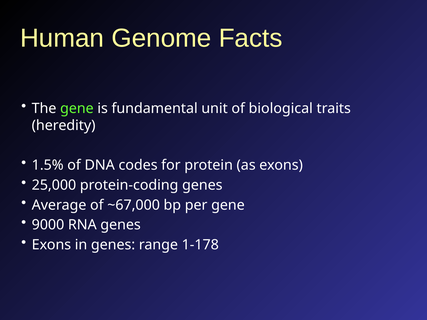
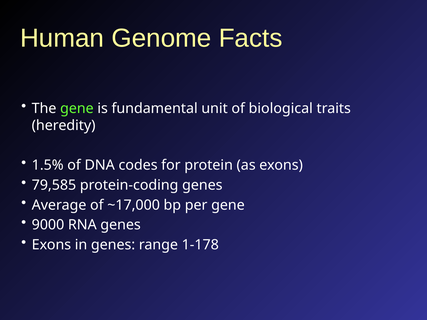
25,000: 25,000 -> 79,585 (54, 185)
~67,000: ~67,000 -> ~17,000 (134, 205)
